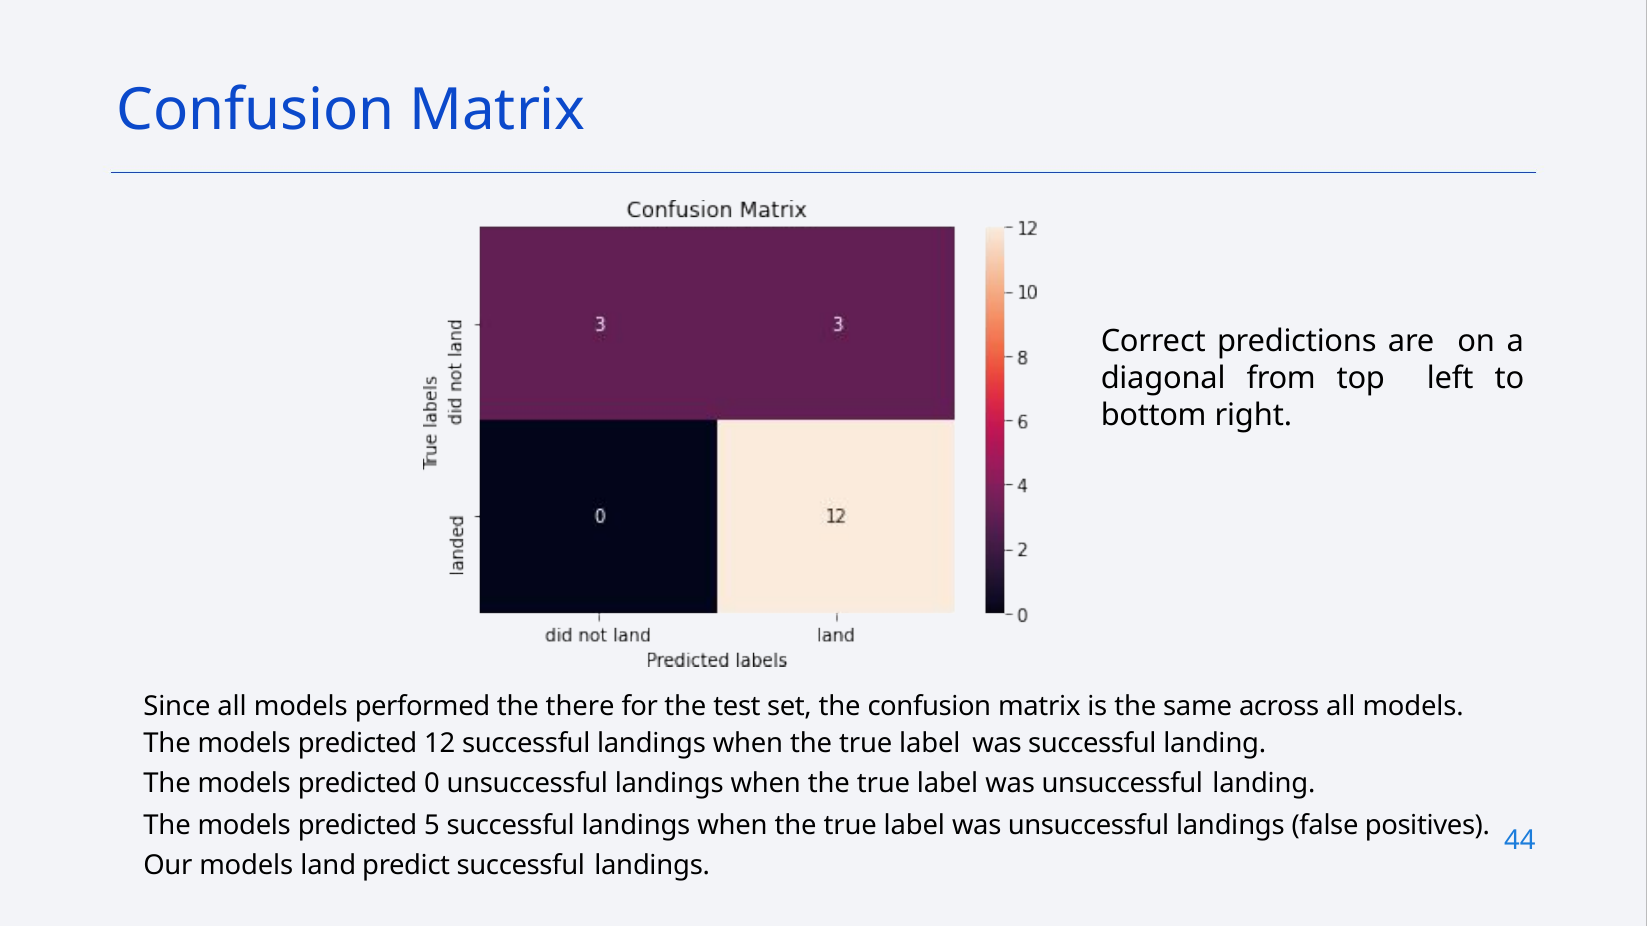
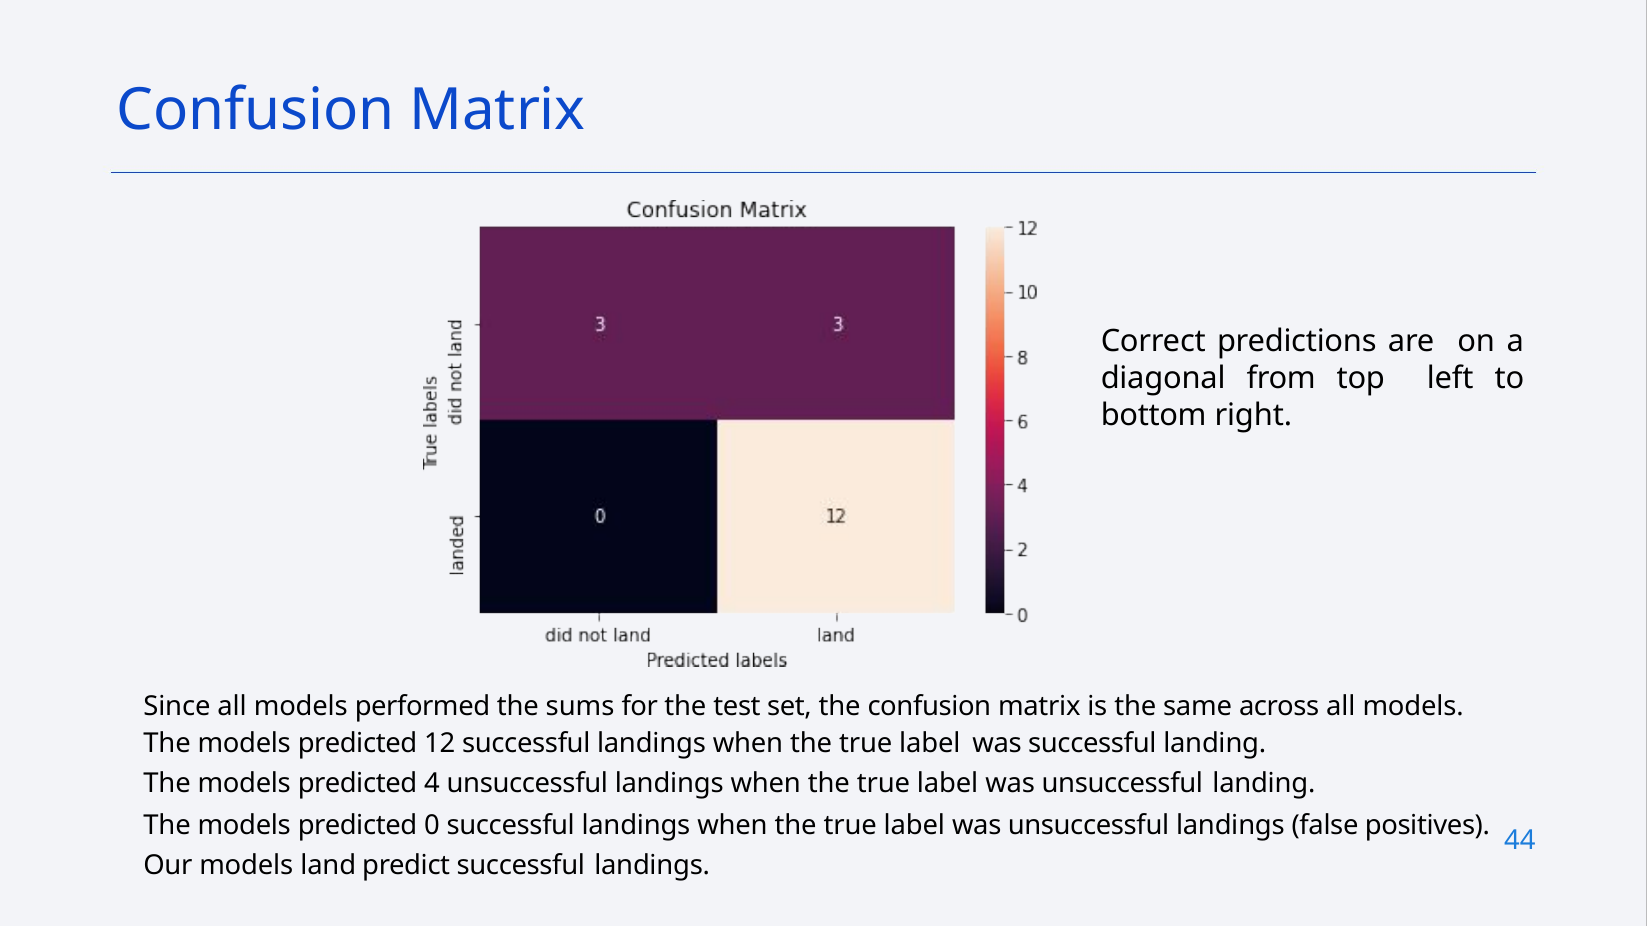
there: there -> sums (580, 707)
0: 0 -> 4 (432, 784)
5: 5 -> 0 (432, 826)
